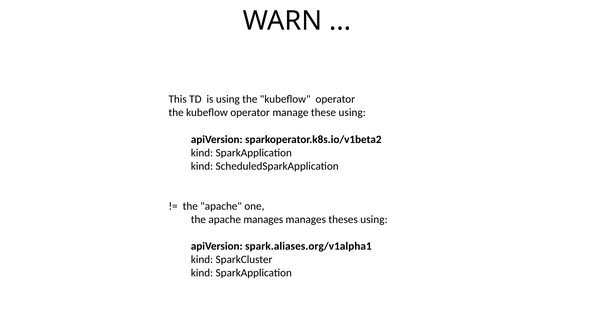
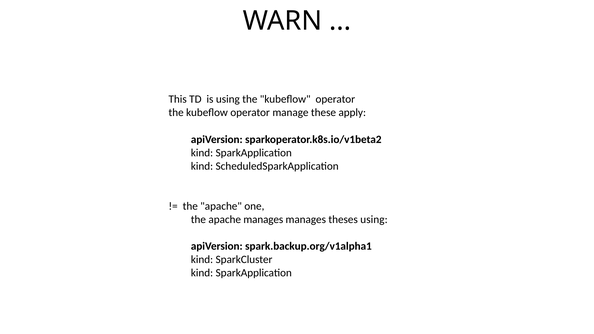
these using: using -> apply (352, 113)
spark.aliases.org/v1alpha1: spark.aliases.org/v1alpha1 -> spark.backup.org/v1alpha1 (308, 246)
